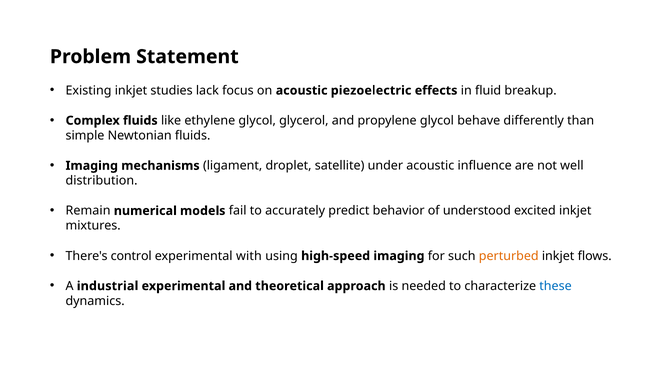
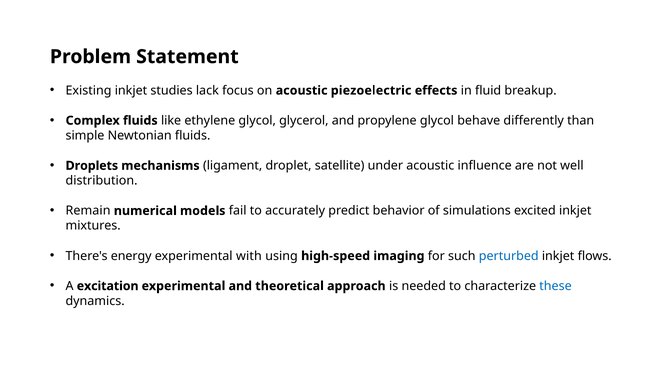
Imaging: Imaging -> Droplets (92, 166)
understood: understood -> simulations (477, 211)
control: control -> energy (131, 256)
perturbed colour: orange -> blue (509, 256)
industrial: industrial -> excitation (108, 286)
